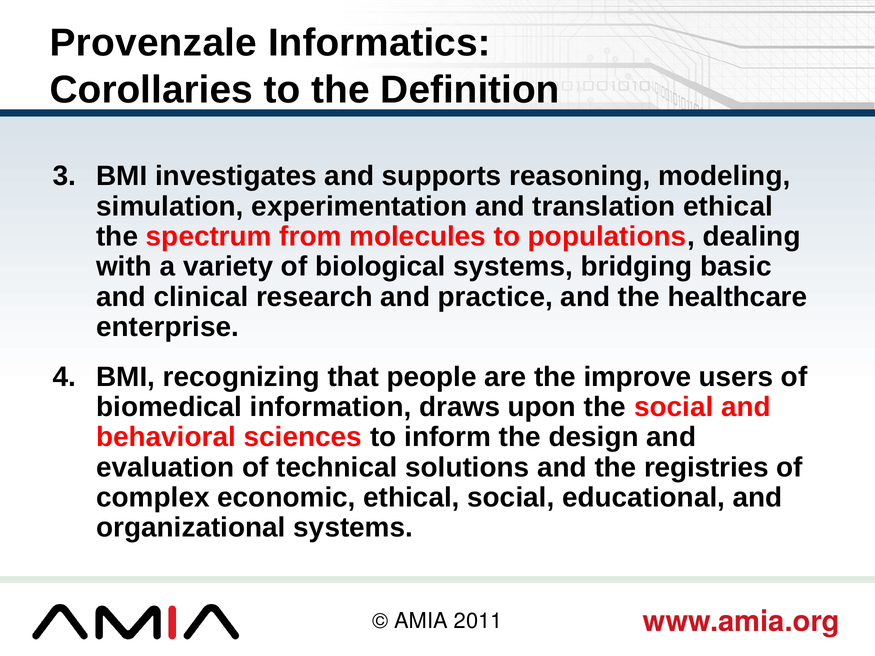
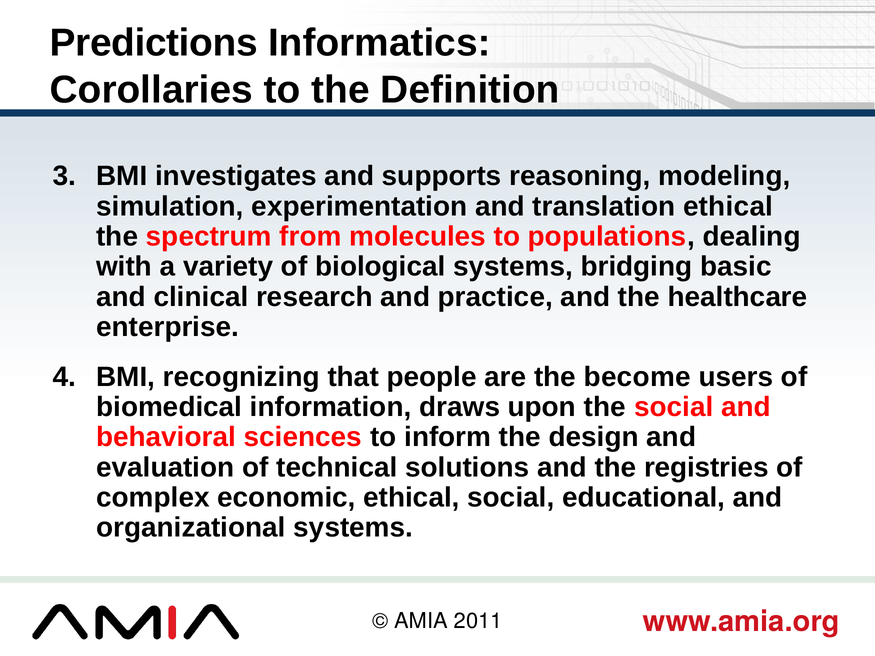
Provenzale: Provenzale -> Predictions (154, 43)
improve: improve -> become (637, 377)
